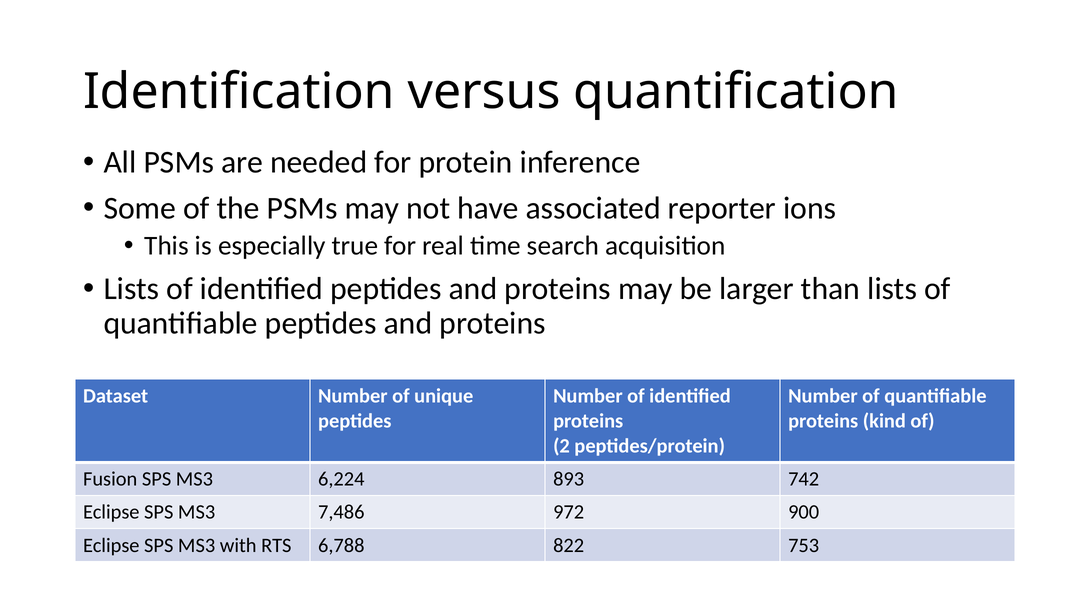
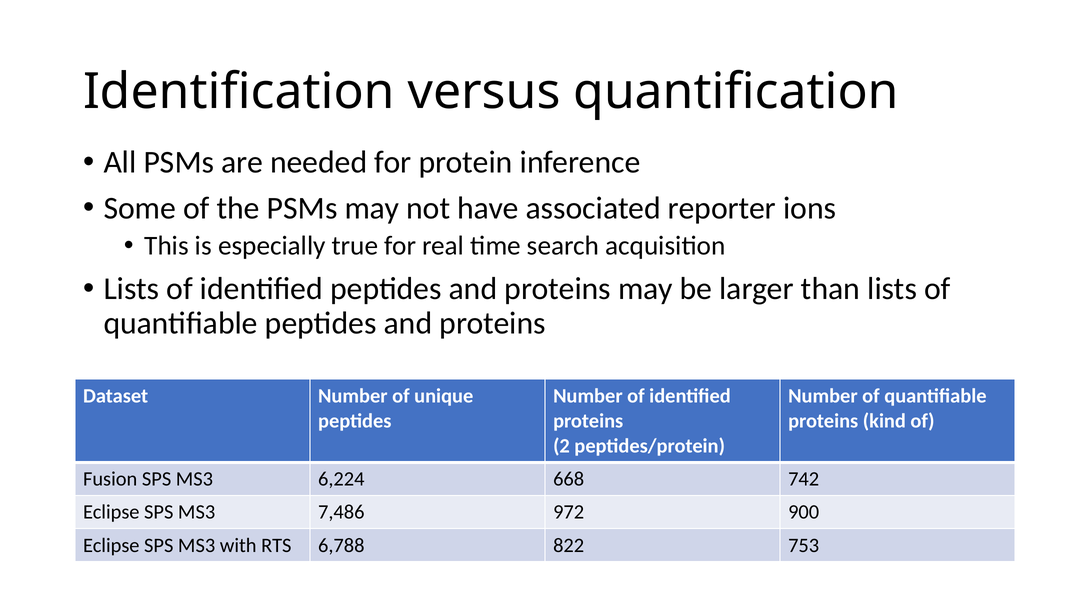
893: 893 -> 668 (569, 479)
